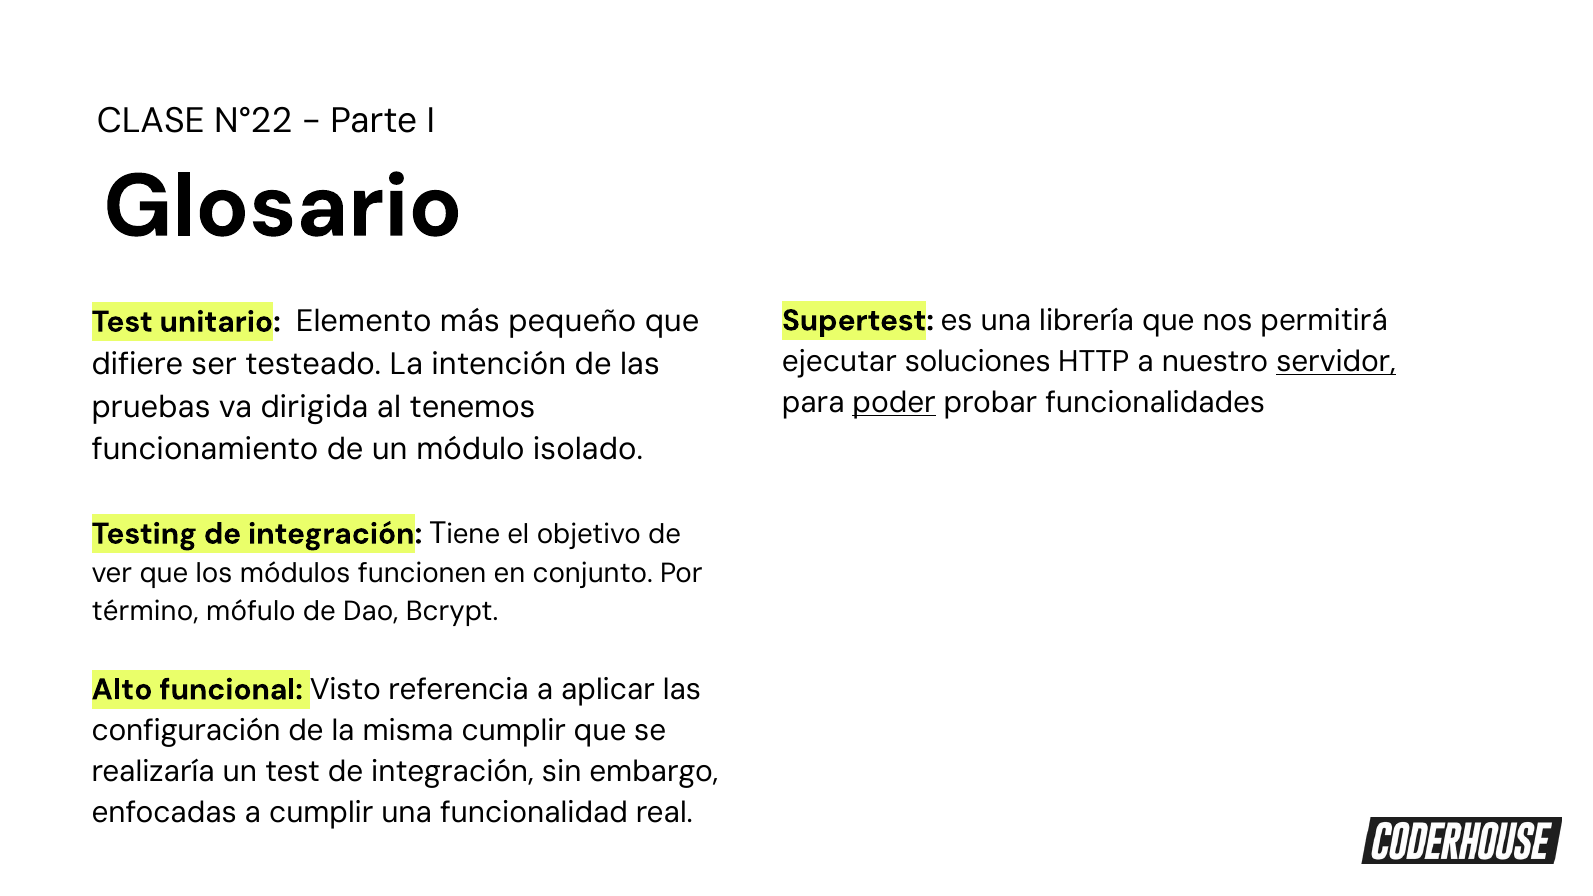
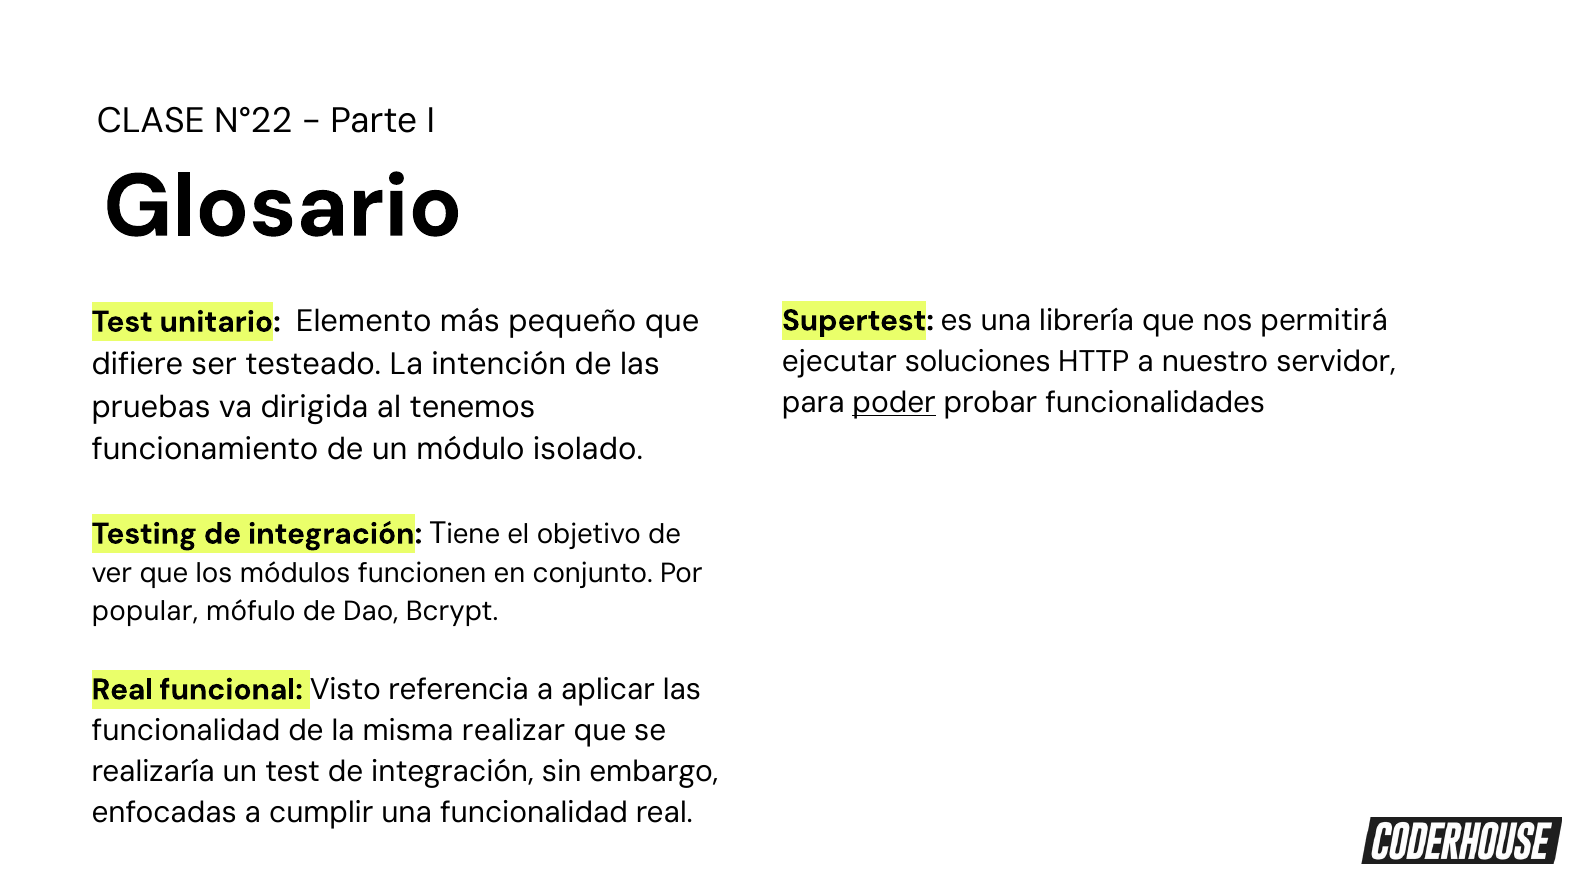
servidor underline: present -> none (1336, 362)
término: término -> popular (145, 611)
Alto: Alto -> Real (122, 690)
configuración: configuración -> funcionalidad (186, 731)
misma cumplir: cumplir -> realizar (514, 731)
